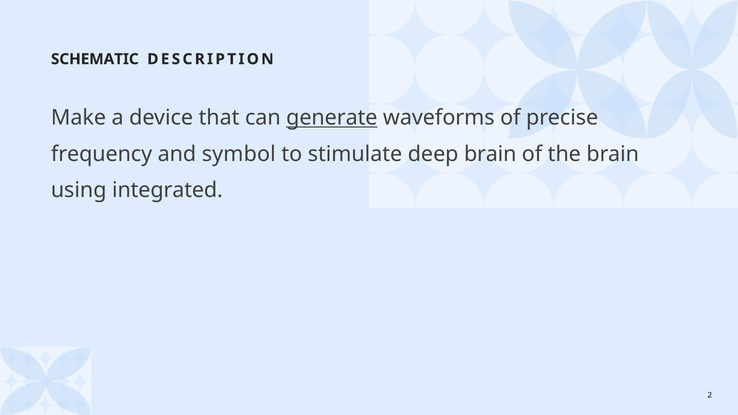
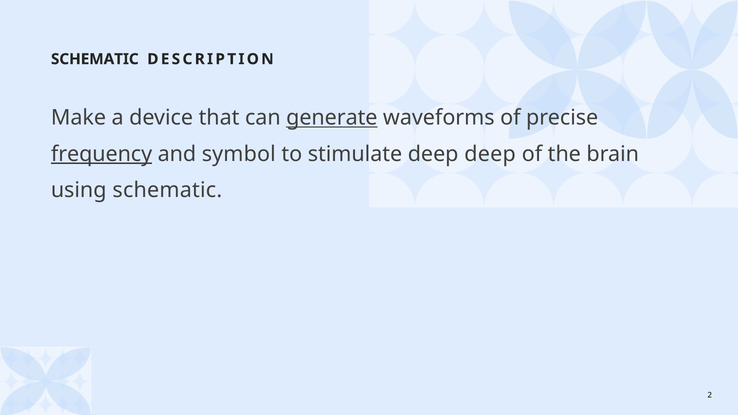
frequency underline: none -> present (102, 154)
deep brain: brain -> deep (490, 154)
using integrated: integrated -> schematic (167, 190)
